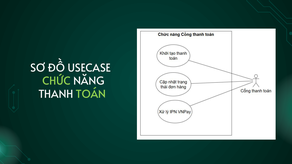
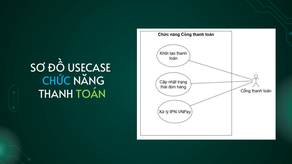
CHỨC colour: light green -> light blue (56, 81)
